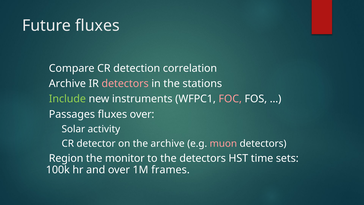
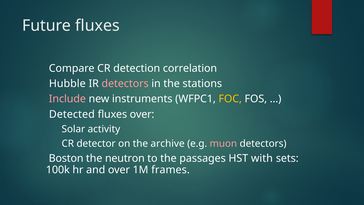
Archive: Archive -> Hubble (67, 84)
Include colour: light green -> pink (67, 99)
FOC colour: pink -> yellow (230, 99)
Passages: Passages -> Detected (72, 114)
Region: Region -> Boston (66, 158)
monitor: monitor -> neutron (125, 158)
the detectors: detectors -> passages (203, 158)
time: time -> with (262, 158)
